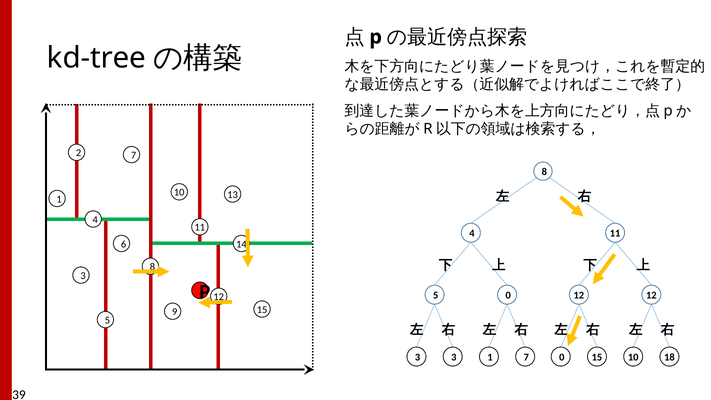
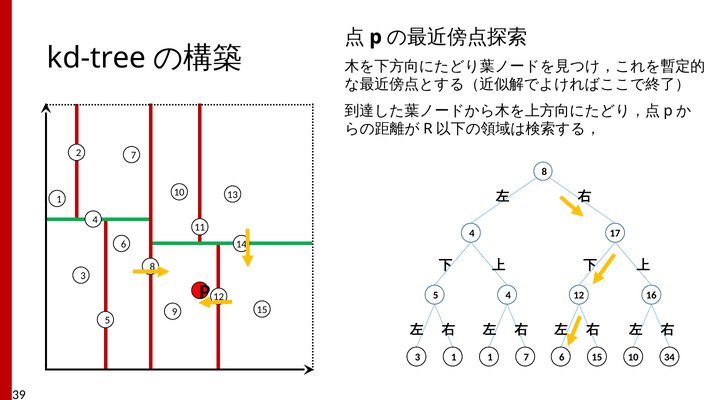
4 11: 11 -> 17 (615, 233)
5 0: 0 -> 4 (508, 295)
12 12: 12 -> 16 (651, 295)
3 3: 3 -> 1 (454, 357)
7 0: 0 -> 6 (562, 357)
18: 18 -> 34 (669, 357)
